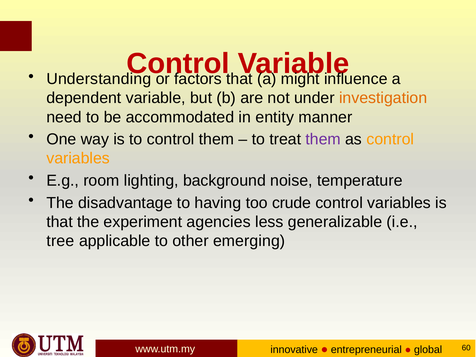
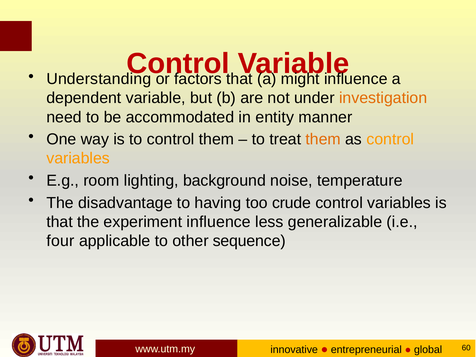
them colour: purple -> orange (323, 139)
experiment agencies: agencies -> influence (219, 222)
tree: tree -> four (60, 241)
emerging: emerging -> sequence (249, 241)
